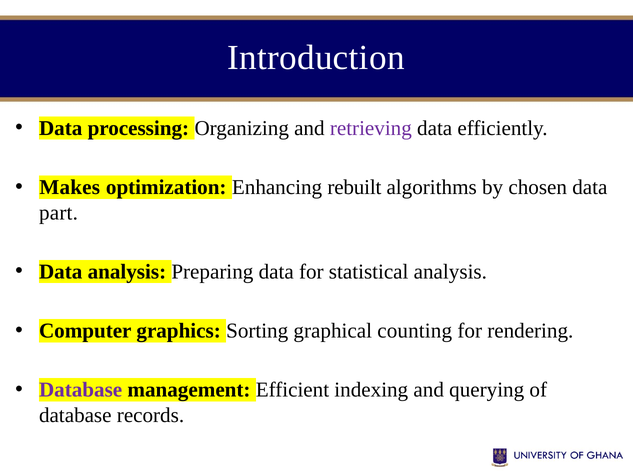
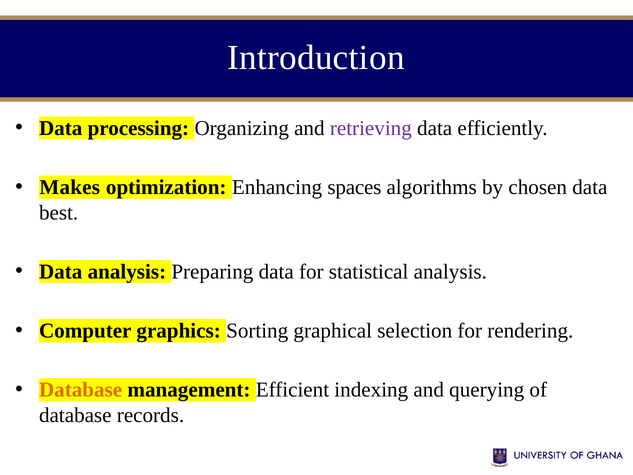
rebuilt: rebuilt -> spaces (354, 187)
part: part -> best (59, 212)
counting: counting -> selection (415, 331)
Database colour: purple -> orange (81, 390)
